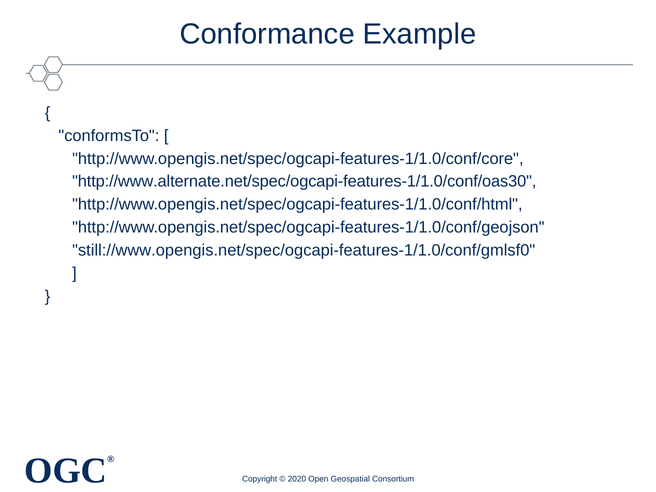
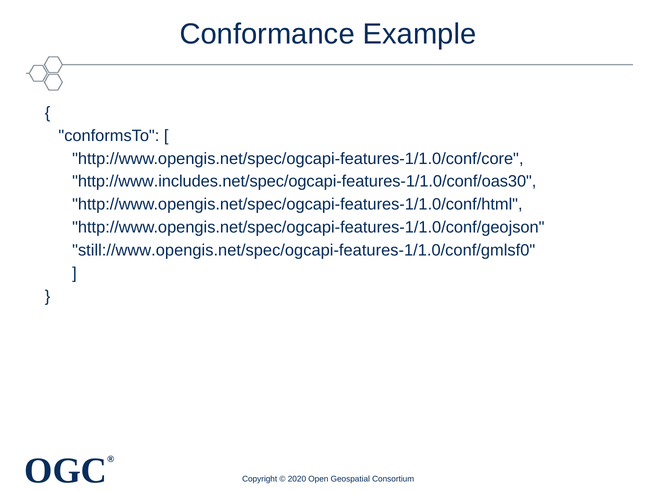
http://www.alternate.net/spec/ogcapi-features-1/1.0/conf/oas30: http://www.alternate.net/spec/ogcapi-features-1/1.0/conf/oas30 -> http://www.includes.net/spec/ogcapi-features-1/1.0/conf/oas30 (304, 182)
